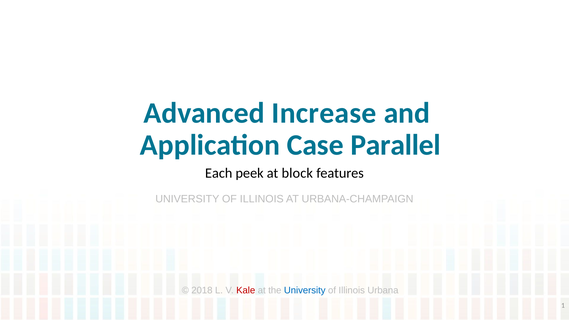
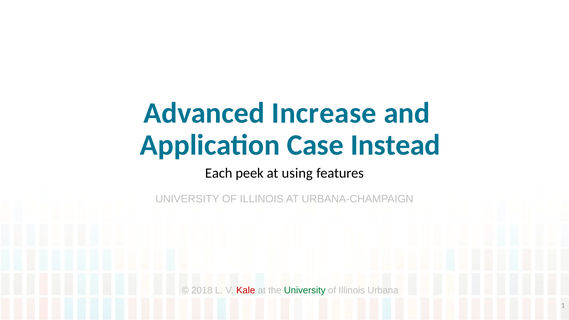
Parallel: Parallel -> Instead (395, 145)
block: block -> using (297, 173)
University colour: blue -> green (305, 291)
